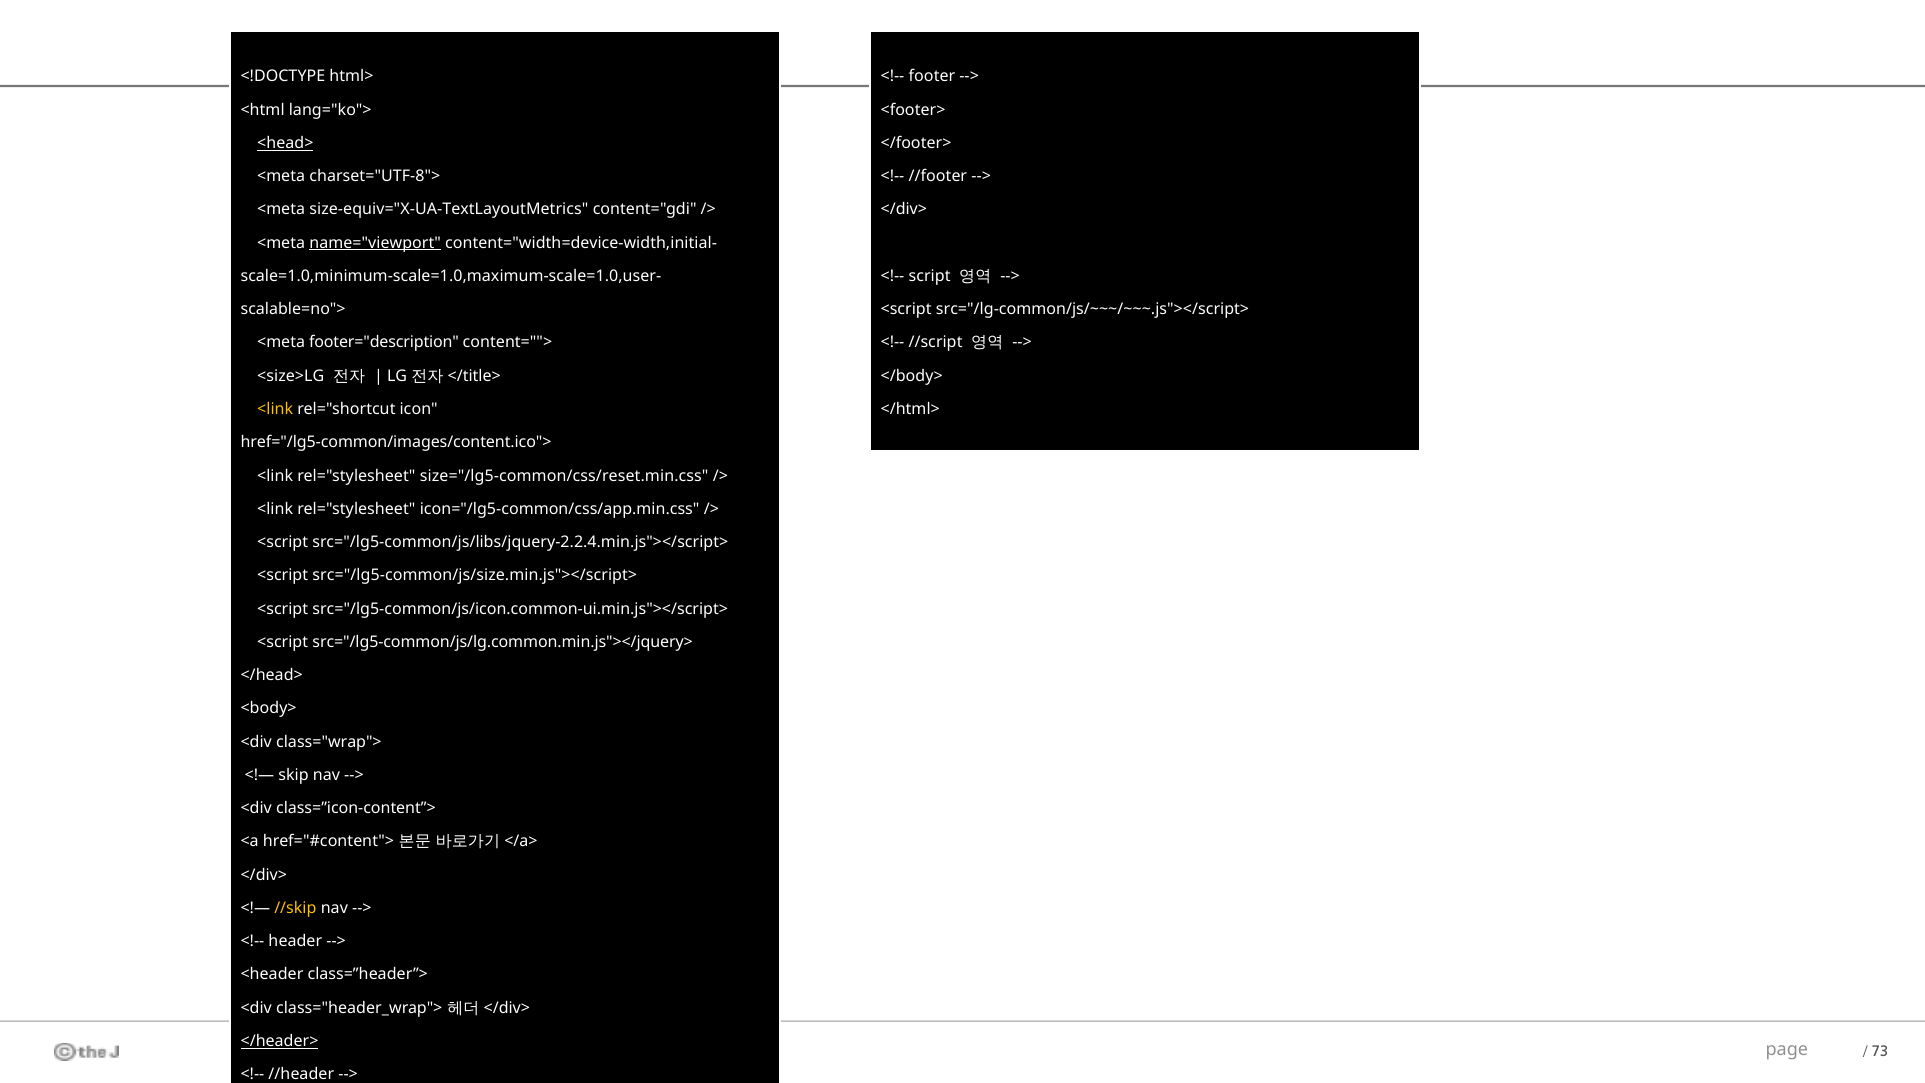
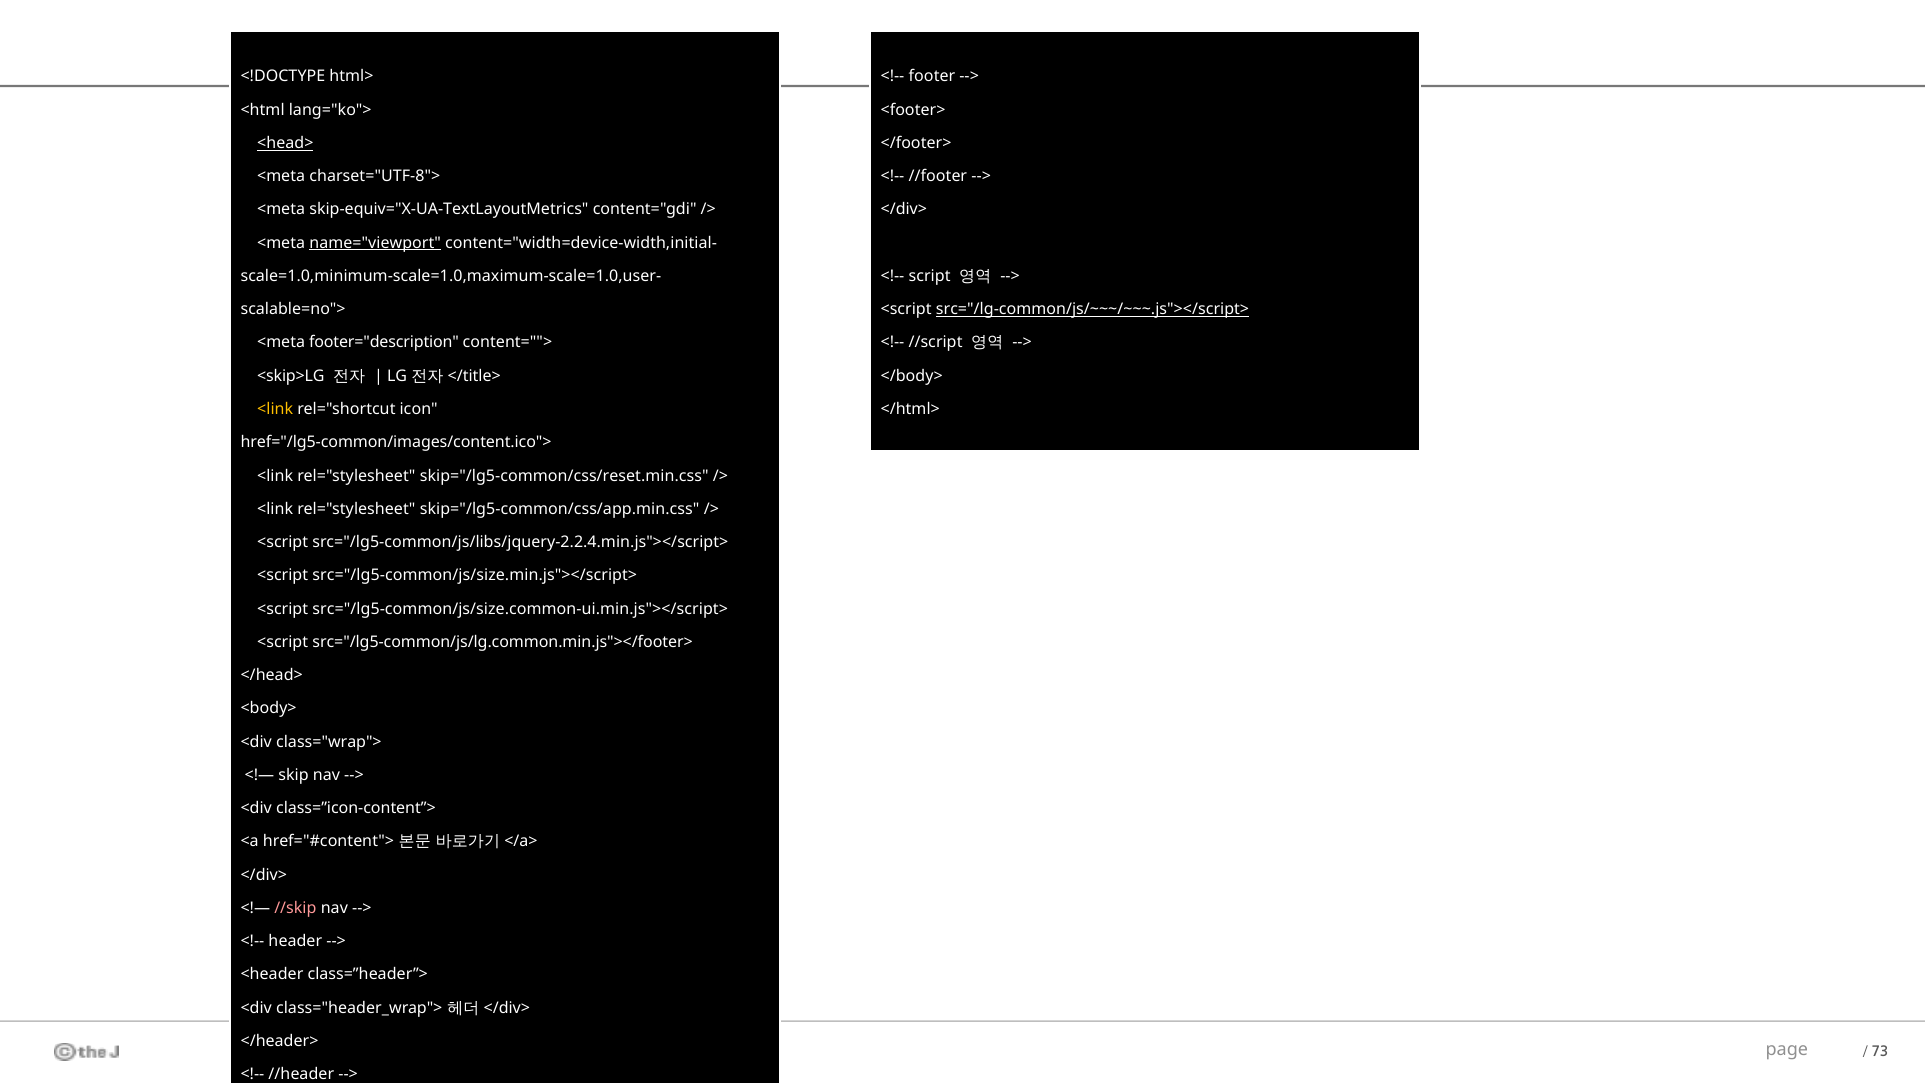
size-equiv="X-UA-TextLayoutMetrics: size-equiv="X-UA-TextLayoutMetrics -> skip-equiv="X-UA-TextLayoutMetrics (449, 210)
src="/lg-common/js/~~~/~~~.js"></script> underline: none -> present (1093, 309)
<size>LG: <size>LG -> <skip>LG (291, 376)
size="/lg5-common/css/reset.min.css: size="/lg5-common/css/reset.min.css -> skip="/lg5-common/css/reset.min.css (564, 476)
icon="/lg5-common/css/app.min.css: icon="/lg5-common/css/app.min.css -> skip="/lg5-common/css/app.min.css (560, 509)
src="/lg5-common/js/icon.common-ui.min.js"></script>: src="/lg5-common/js/icon.common-ui.min.js"></script> -> src="/lg5-common/js/size.common-ui.min.js"></script> (520, 609)
src="/lg5-common/js/lg.common.min.js"></jquery>: src="/lg5-common/js/lg.common.min.js"></jquery> -> src="/lg5-common/js/lg.common.min.js"></footer> (503, 642)
//skip colour: yellow -> pink (295, 908)
</header> underline: present -> none (280, 1041)
